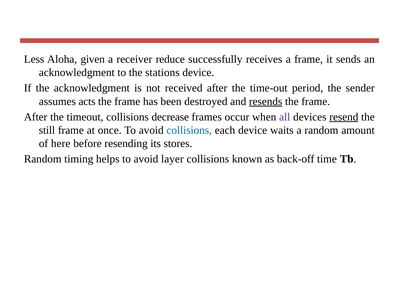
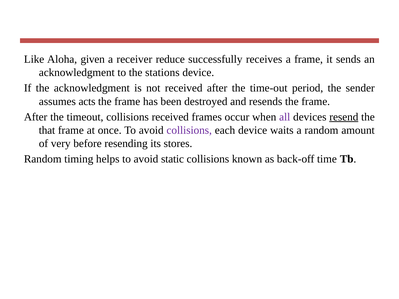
Less: Less -> Like (34, 59)
resends underline: present -> none (266, 101)
collisions decrease: decrease -> received (170, 117)
still: still -> that (47, 130)
collisions colour: blue -> purple (189, 130)
here: here -> very (61, 144)
layer: layer -> static (173, 159)
